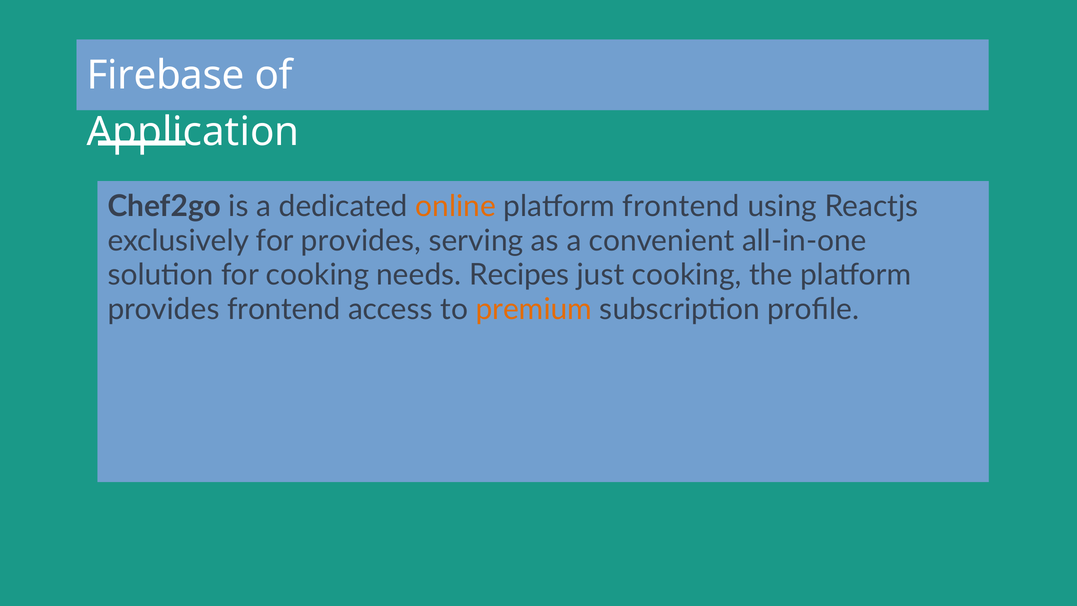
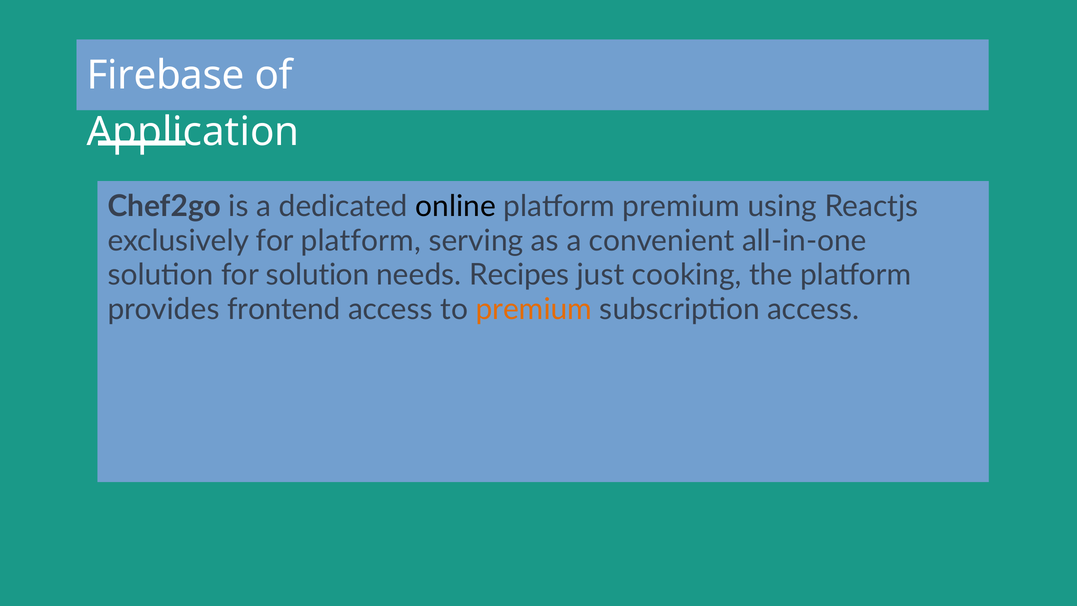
online colour: orange -> black (456, 206)
platform frontend: frontend -> premium (681, 206)
for provides: provides -> platform (361, 241)
for cooking: cooking -> solution (318, 275)
subscription proﬁle: proﬁle -> access (813, 309)
